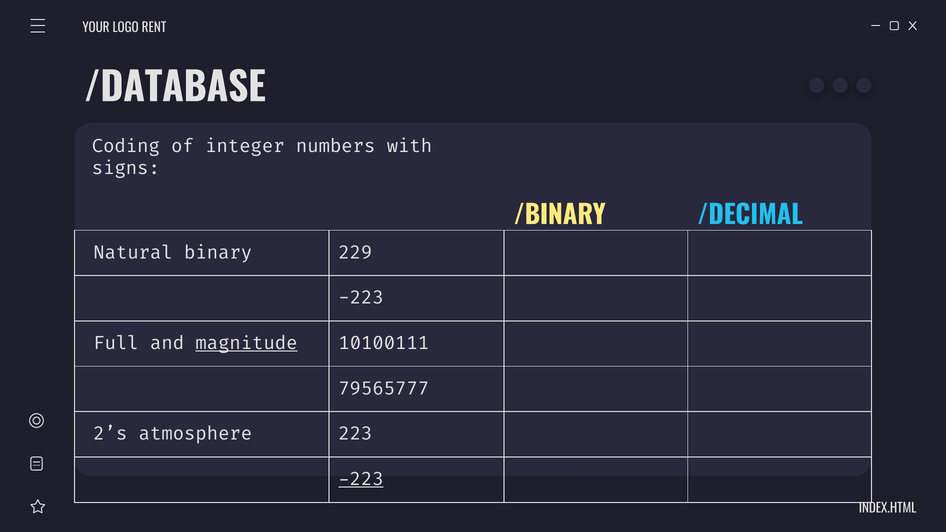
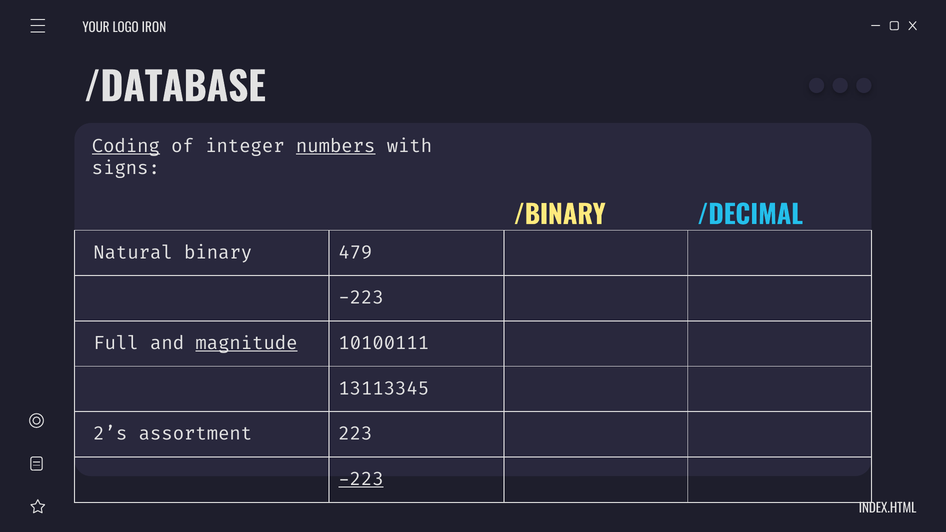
RENT: RENT -> IRON (154, 28)
Coding underline: none -> present (126, 146)
numbers underline: none -> present (336, 146)
229: 229 -> 479 (355, 253)
79565777: 79565777 -> 13113345 (384, 389)
atmosphere: atmosphere -> assortment (195, 434)
